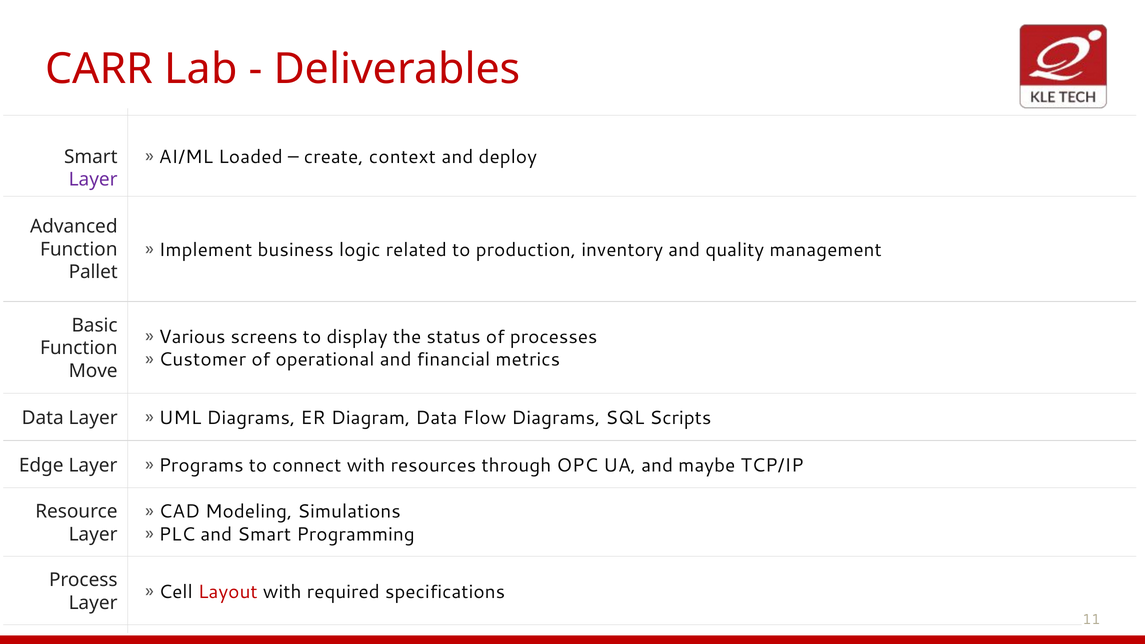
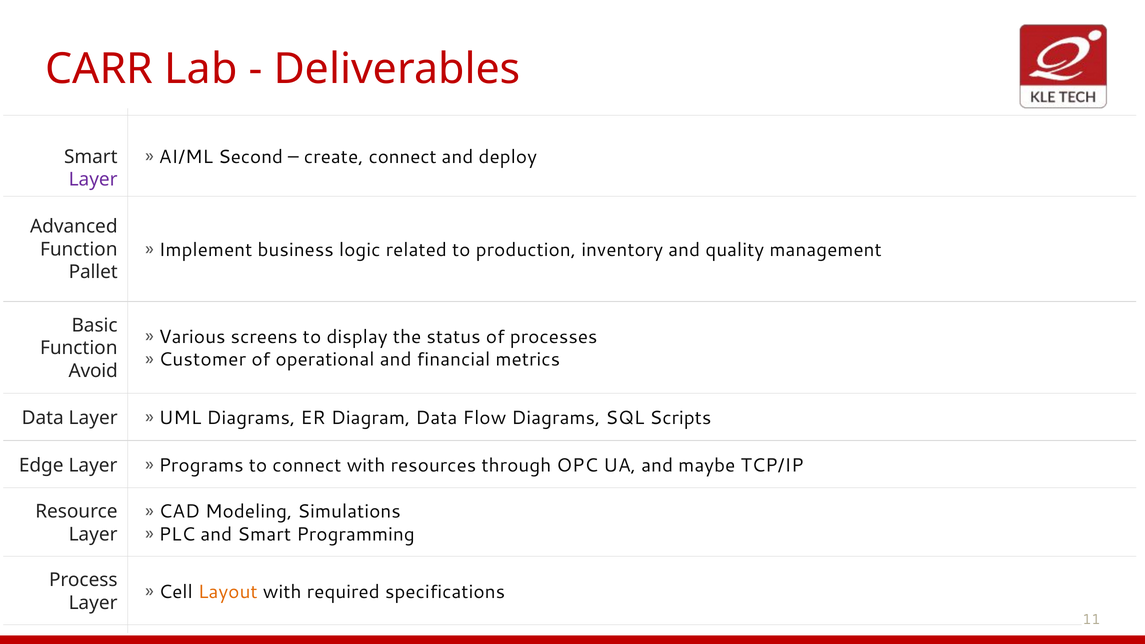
Loaded: Loaded -> Second (251, 157)
create context: context -> connect (403, 157)
Move: Move -> Avoid (93, 371)
Layout colour: red -> orange (228, 592)
